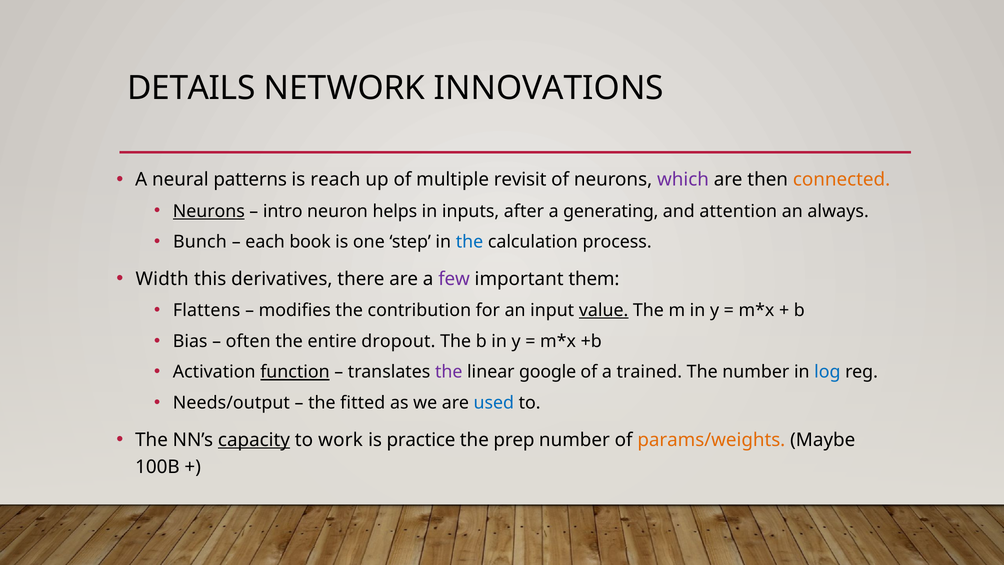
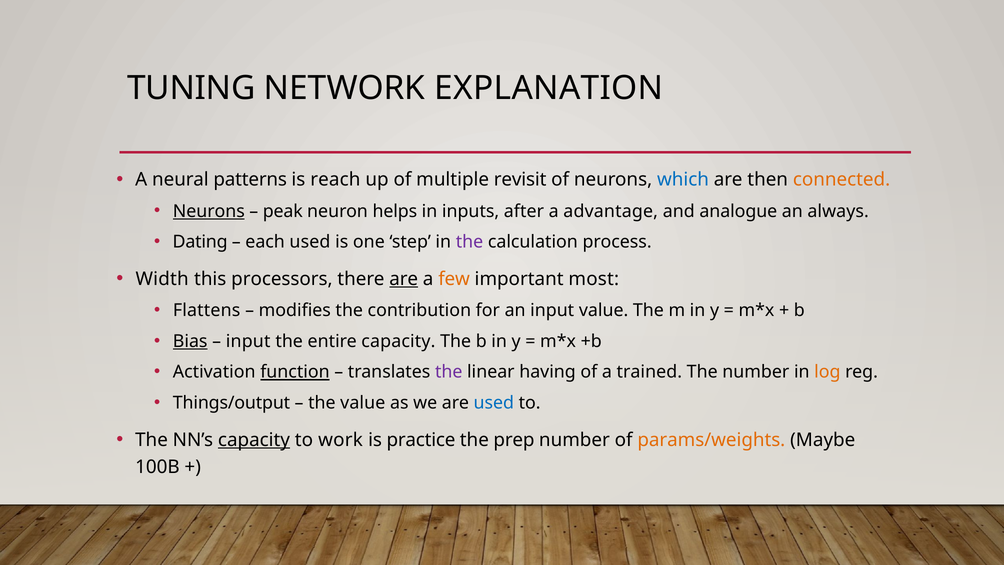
DETAILS: DETAILS -> TUNING (191, 88)
INNOVATIONS: INNOVATIONS -> EXPLANATION (549, 88)
which colour: purple -> blue (683, 180)
intro: intro -> peak (283, 211)
generating: generating -> advantage (611, 211)
attention: attention -> analogue (738, 211)
Bunch: Bunch -> Dating (200, 242)
each book: book -> used (310, 242)
the colour: blue -> purple (470, 242)
derivatives: derivatives -> processors (282, 279)
are underline: none -> present (404, 279)
few colour: purple -> orange (454, 279)
them: them -> most (594, 279)
value underline: present -> none (604, 310)
Bias underline: none -> present (190, 341)
often: often -> input (248, 341)
entire dropout: dropout -> capacity (398, 341)
google: google -> having (548, 372)
log colour: blue -> orange (827, 372)
Needs/output: Needs/output -> Things/output (232, 403)
the fitted: fitted -> value (363, 403)
